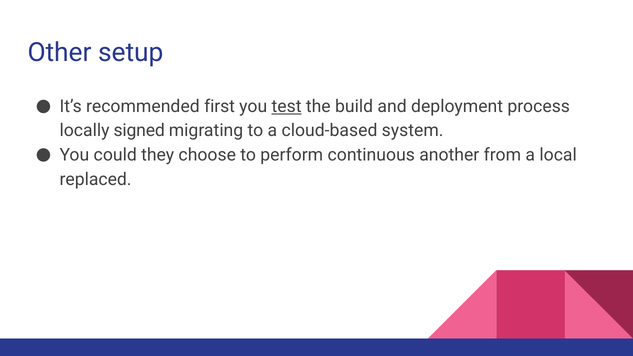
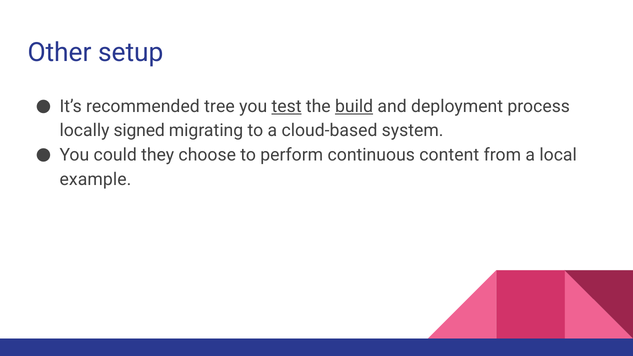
first: first -> tree (219, 106)
build underline: none -> present (354, 106)
another: another -> content (449, 155)
replaced: replaced -> example (95, 179)
